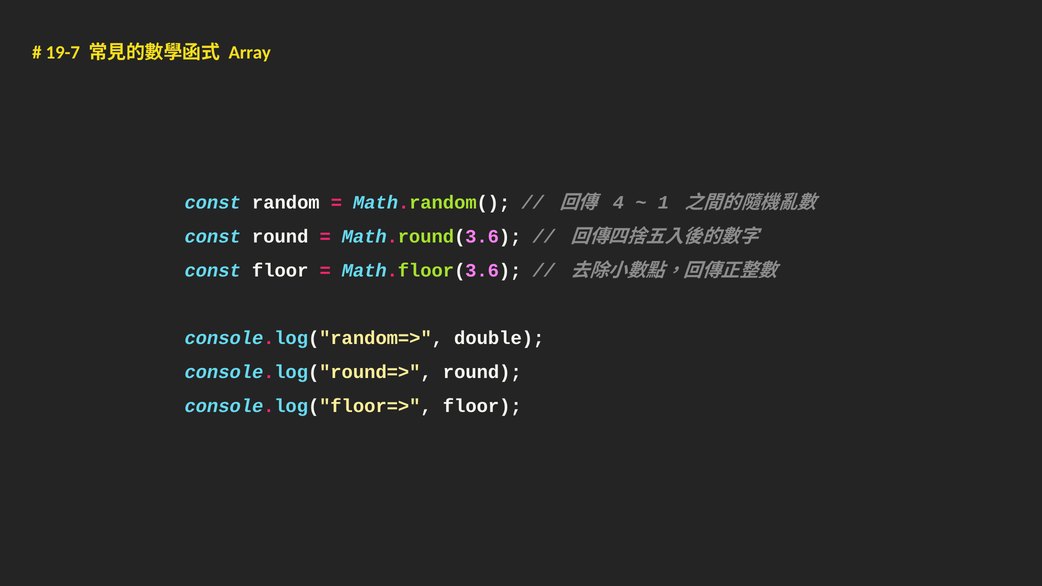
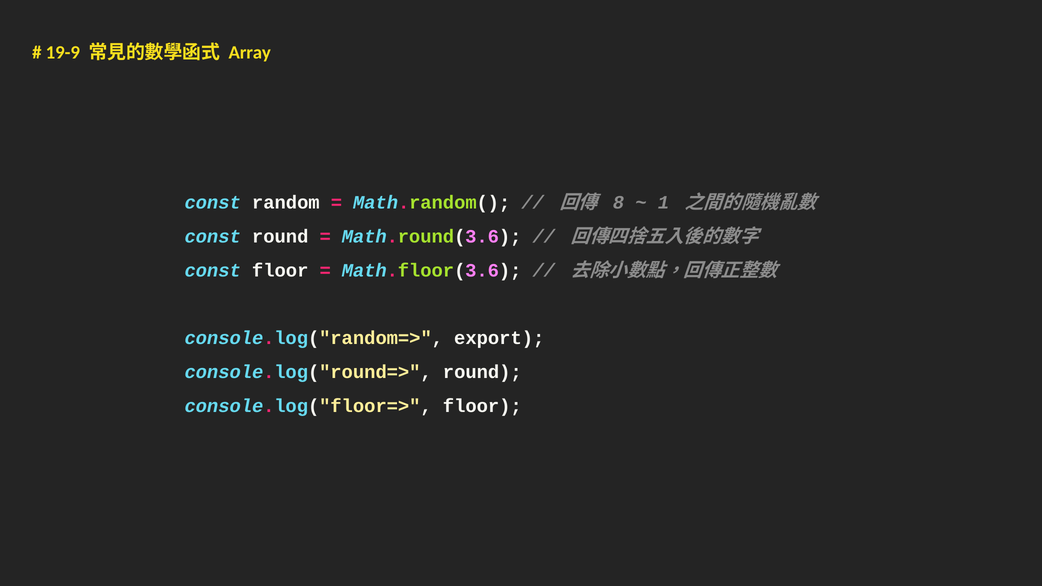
19-7: 19-7 -> 19-9 (63, 52)
4: 4 -> 8 (618, 203)
double: double -> export (499, 338)
